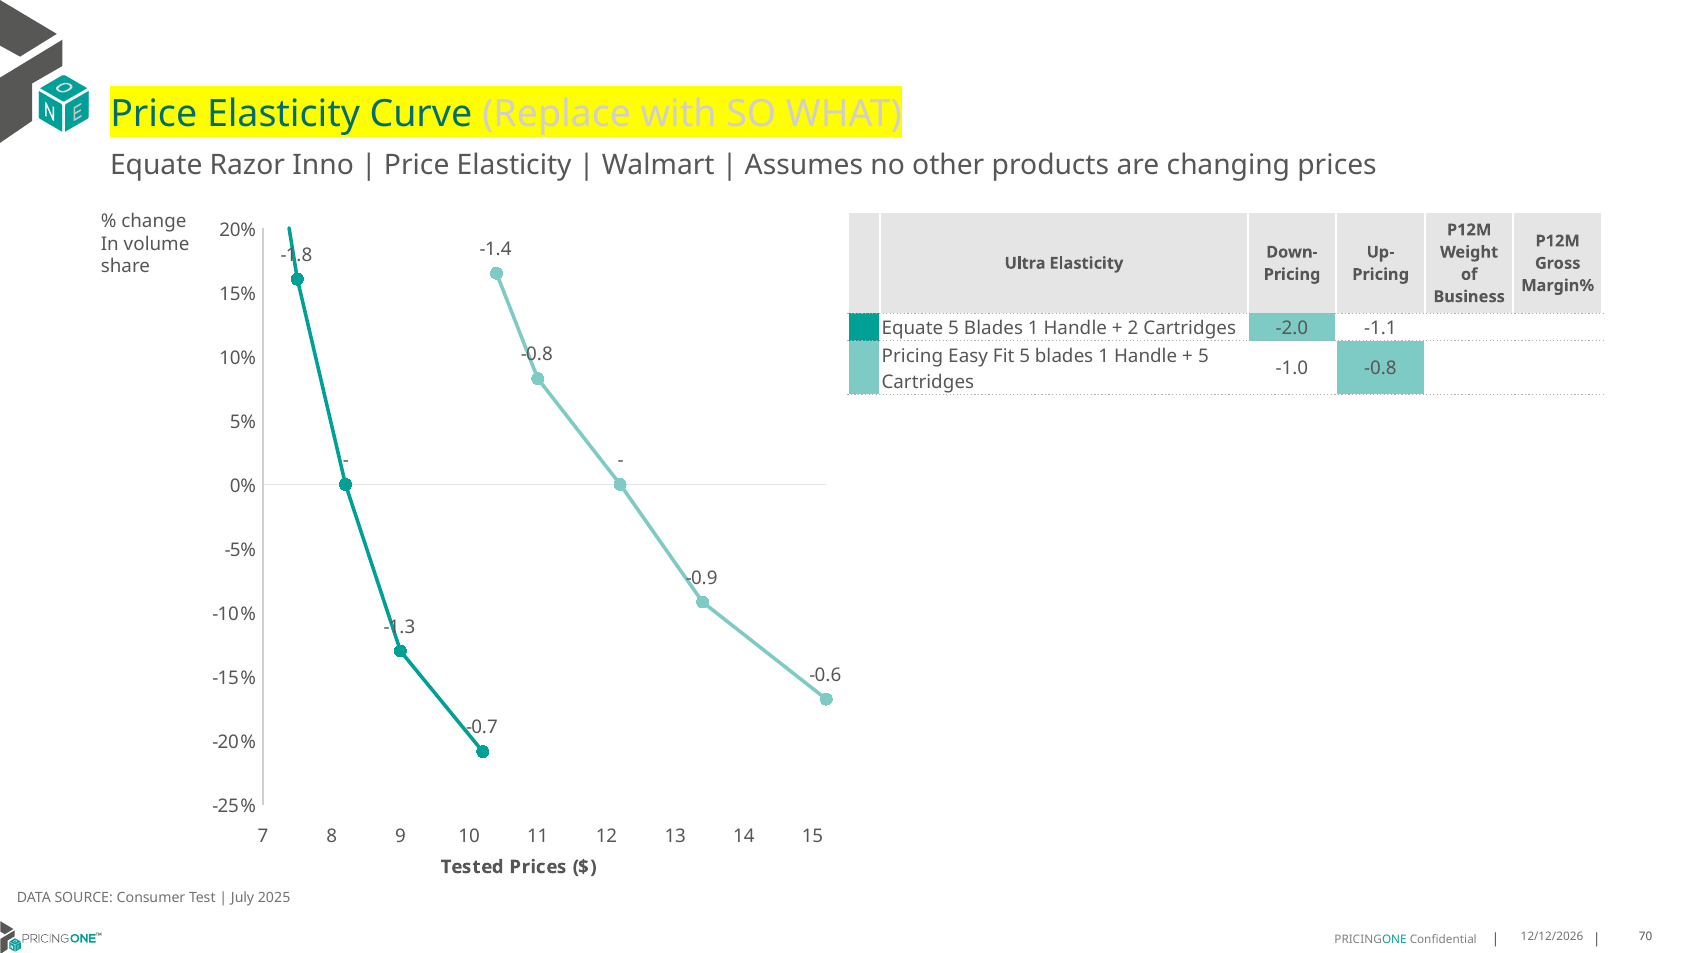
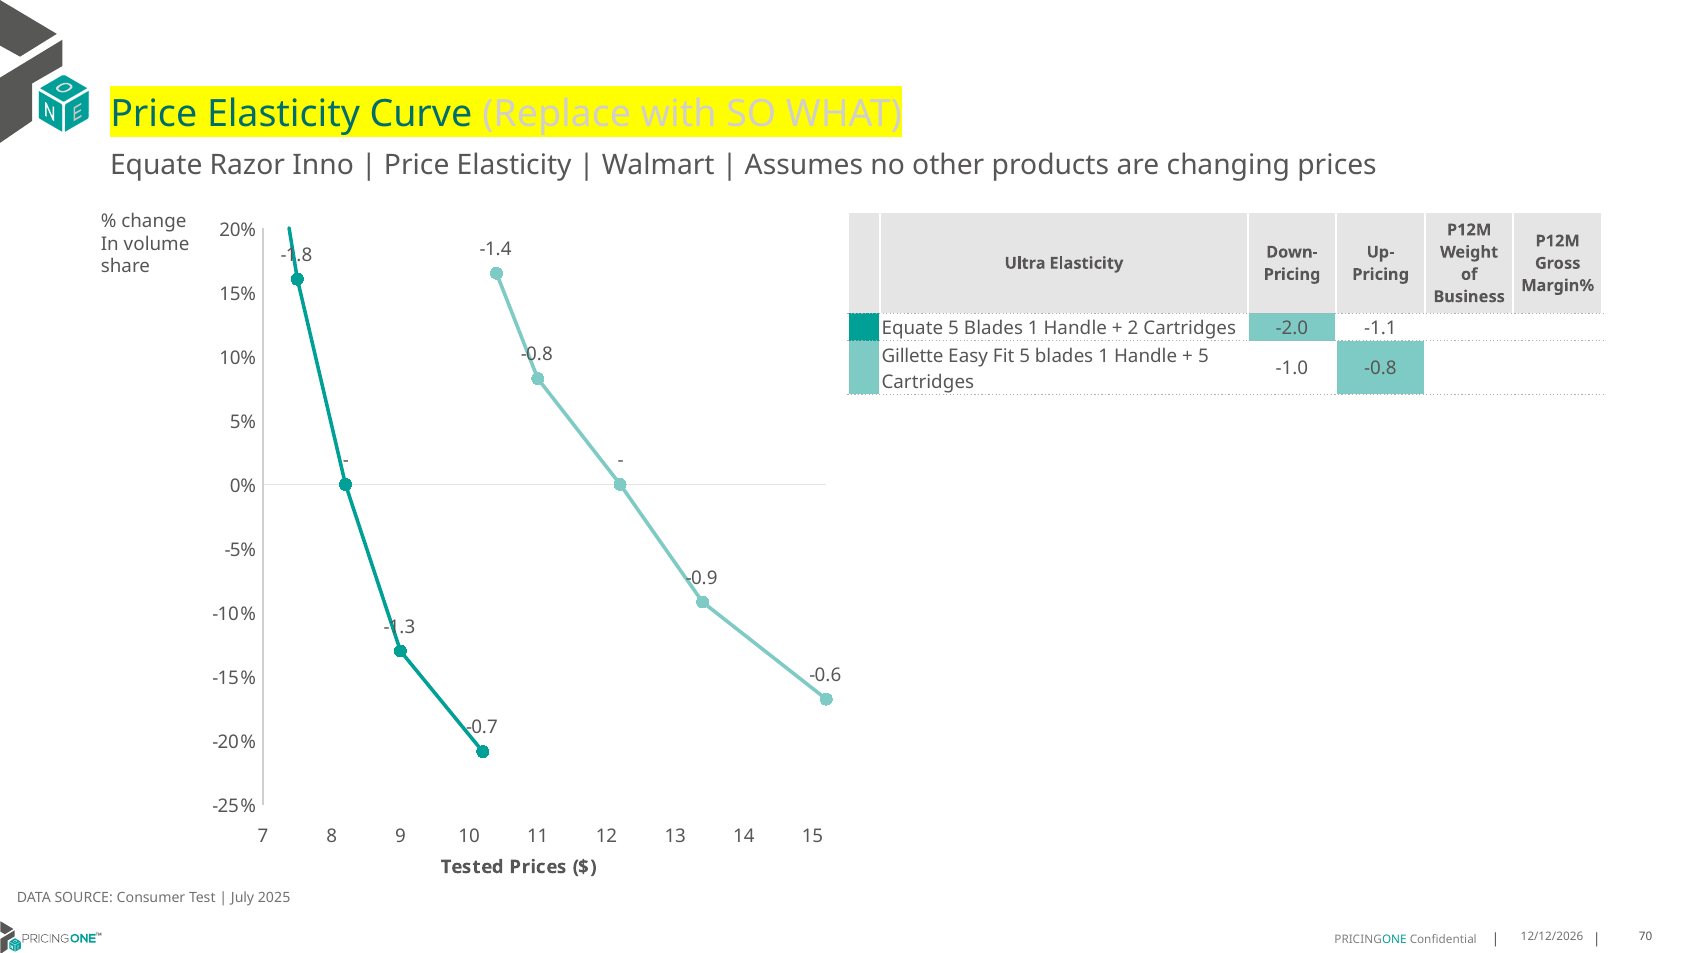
Pricing: Pricing -> Gillette (913, 356)
